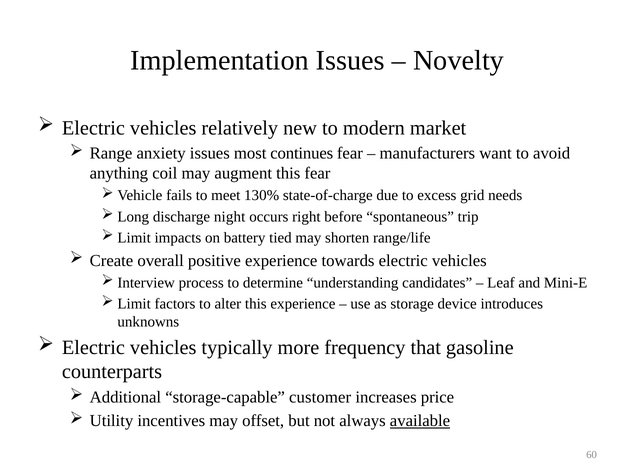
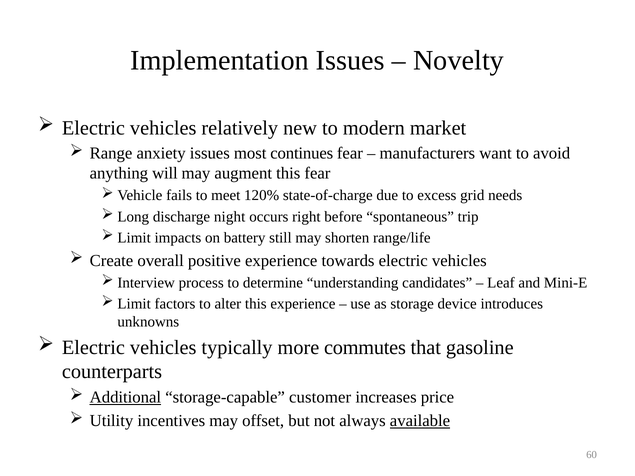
coil: coil -> will (165, 173)
130%: 130% -> 120% (262, 196)
tied: tied -> still (280, 238)
frequency: frequency -> commutes (365, 348)
Additional underline: none -> present (125, 397)
